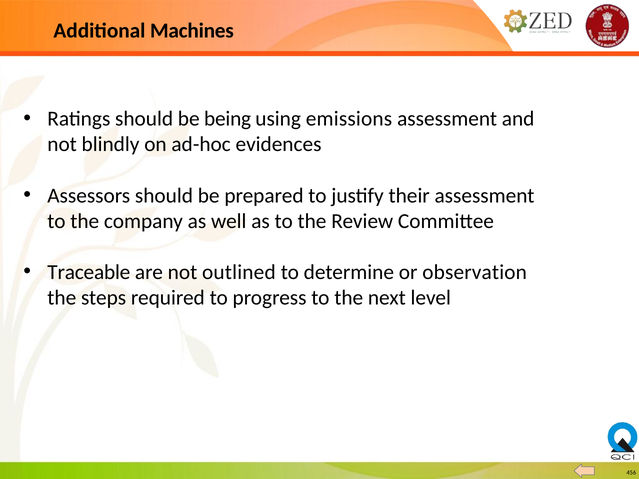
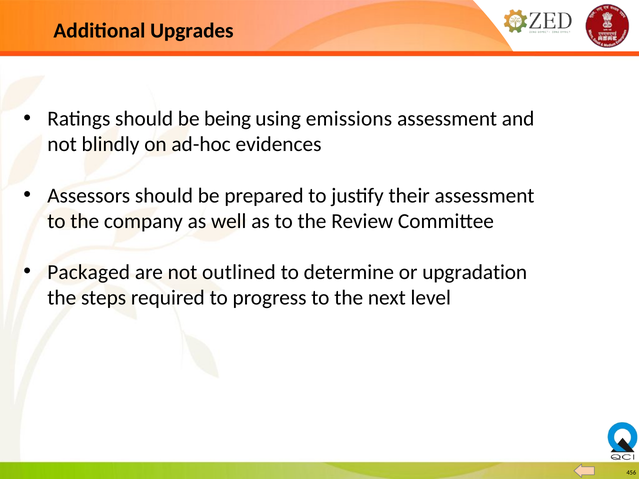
Machines: Machines -> Upgrades (192, 31)
Traceable: Traceable -> Packaged (89, 272)
observation: observation -> upgradation (475, 272)
